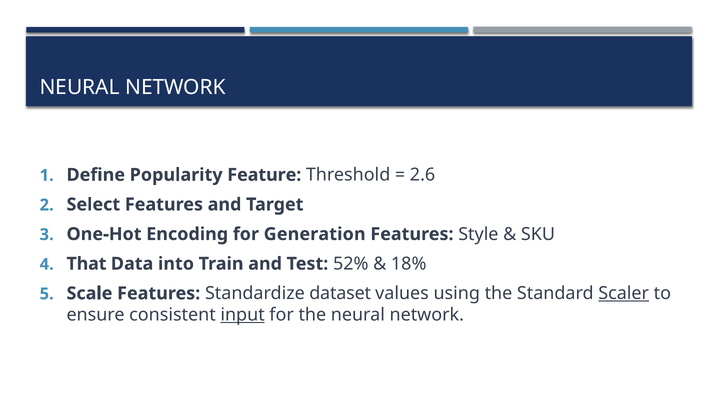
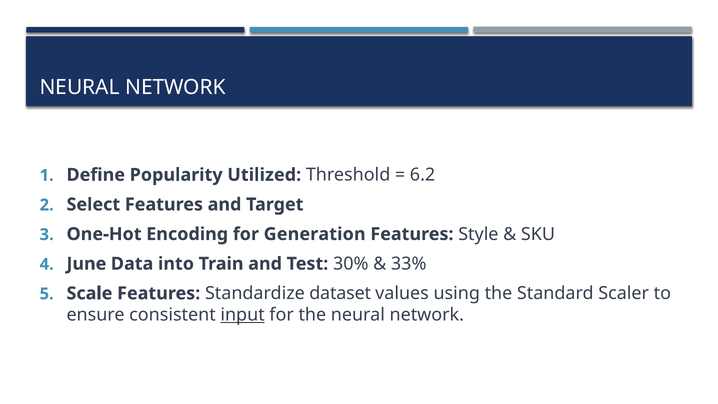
Feature: Feature -> Utilized (264, 175)
2.6: 2.6 -> 6.2 (423, 175)
That: That -> June (86, 264)
52%: 52% -> 30% (351, 264)
18%: 18% -> 33% (409, 264)
Scaler underline: present -> none (624, 293)
